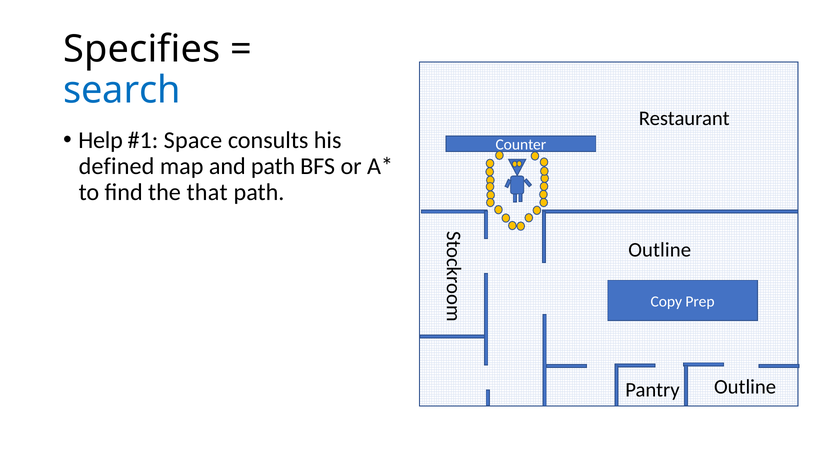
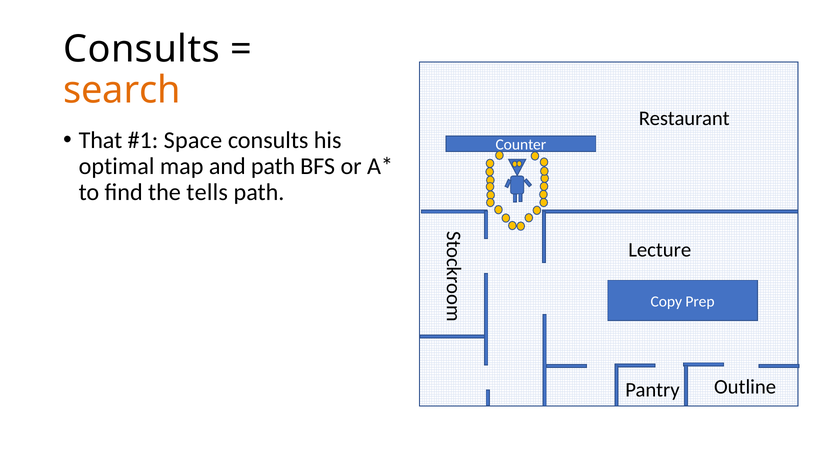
Specifies: Specifies -> Consults (142, 49)
search colour: blue -> orange (122, 90)
Help: Help -> That (100, 140)
defined: defined -> optimal (117, 166)
that: that -> tells (207, 192)
Outline: Outline -> Lecture (660, 250)
